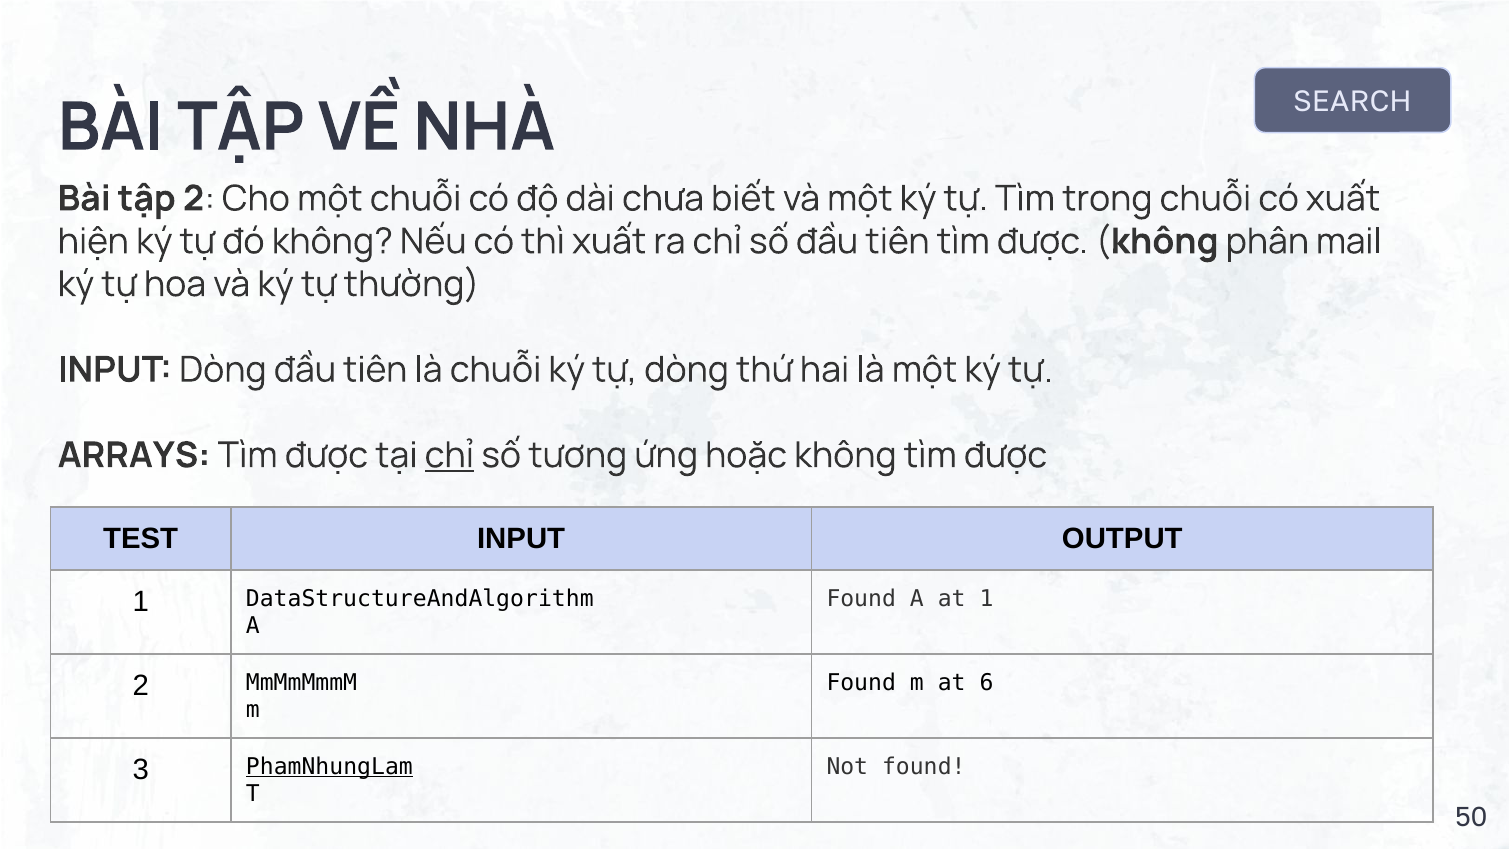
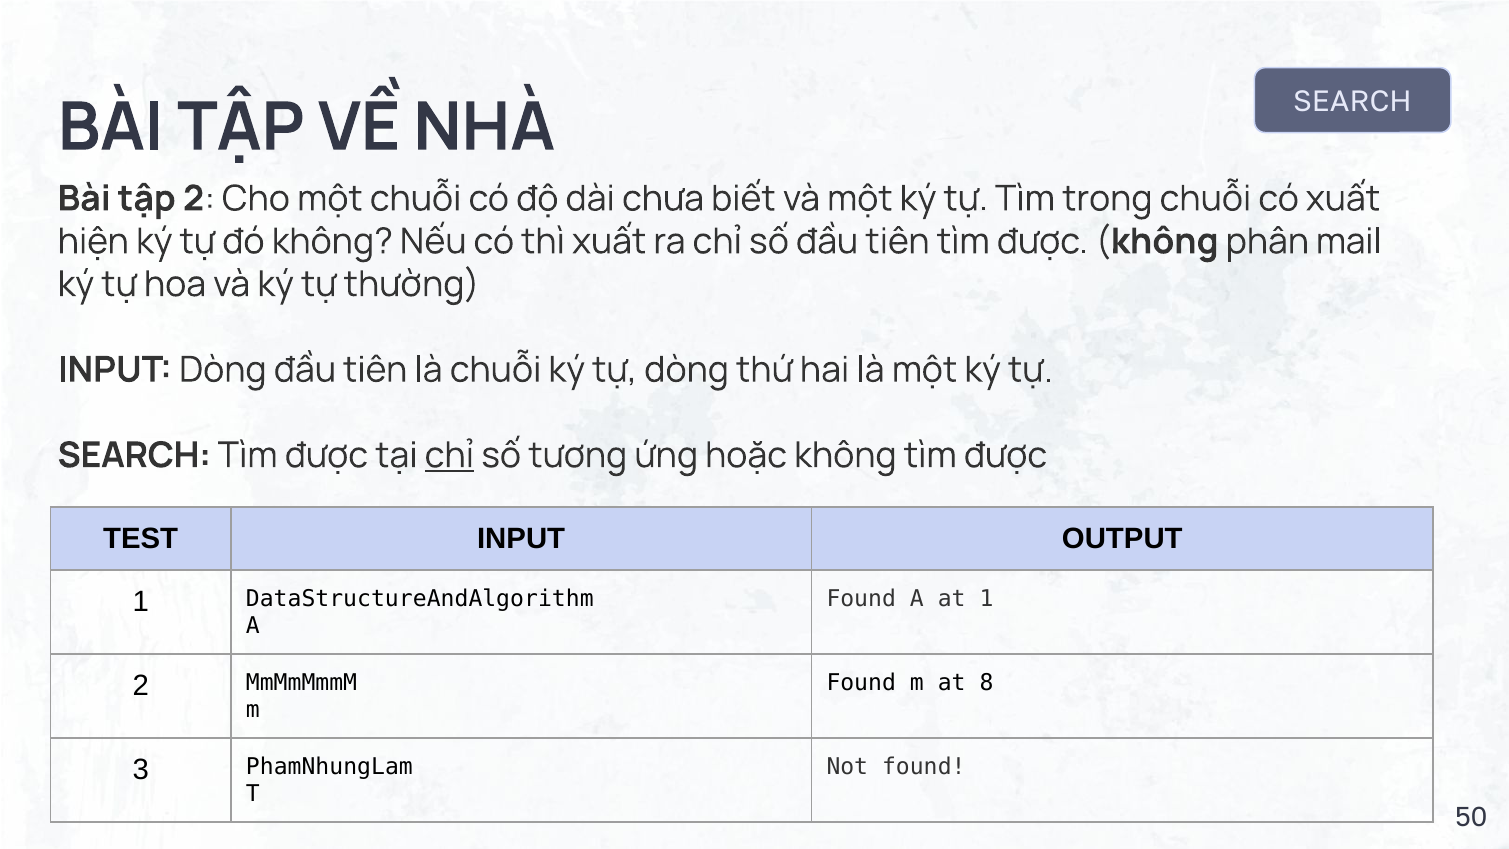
ARRAYS: ARRAYS -> SEARCH (134, 455)
6: 6 -> 8 (986, 683)
PhamNhungLam underline: present -> none (329, 767)
